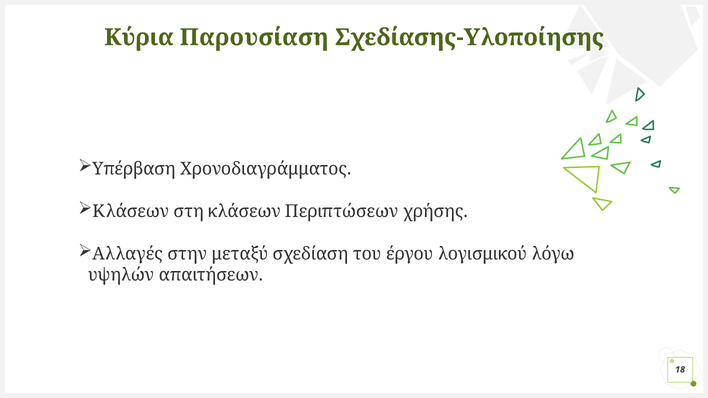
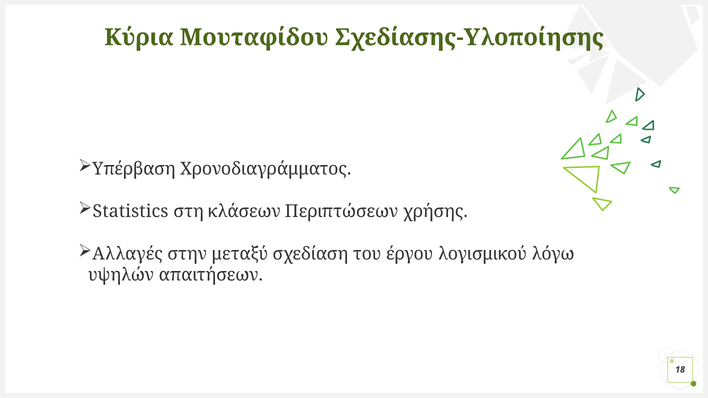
Παρουσίαση: Παρουσίαση -> Μουταφίδου (254, 37)
Κλάσεων: Κλάσεων -> Statistics (131, 212)
